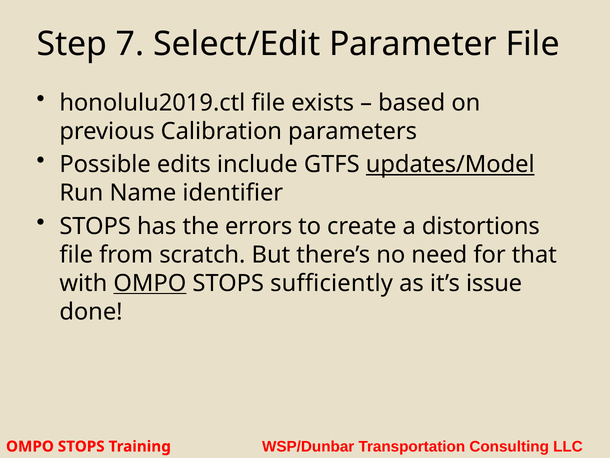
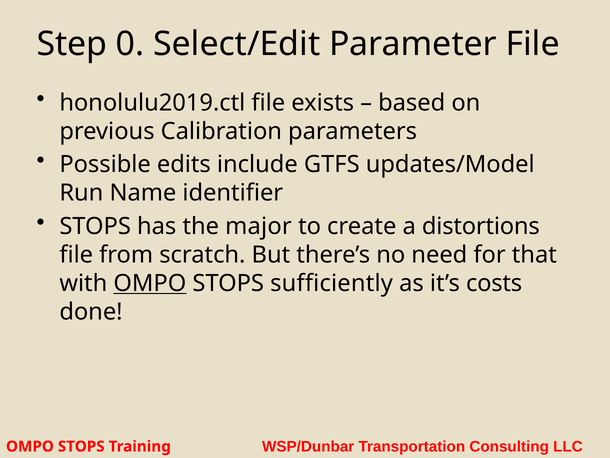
7: 7 -> 0 (130, 44)
updates/Model underline: present -> none (450, 164)
errors: errors -> major (258, 226)
issue: issue -> costs (494, 283)
